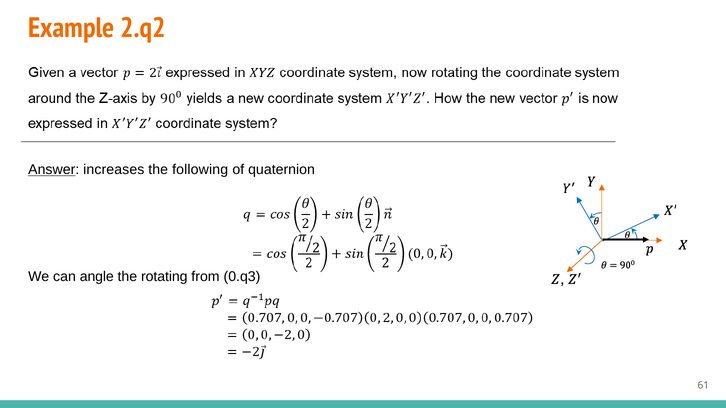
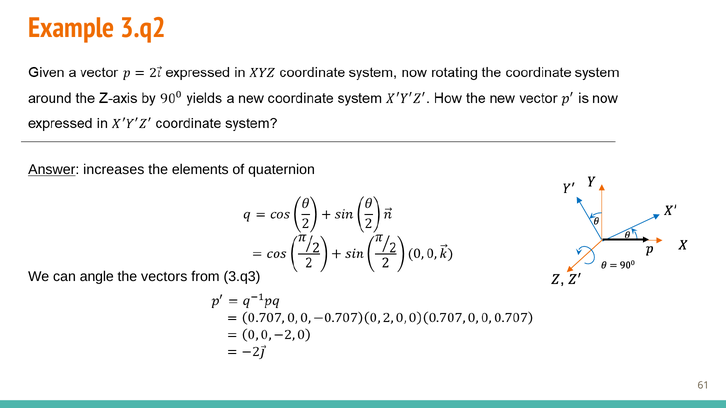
2.q2: 2.q2 -> 3.q2 (143, 28)
following: following -> elements (200, 170)
rotating: rotating -> vectors (164, 277)
0.q3: 0.q3 -> 3.q3 (242, 277)
